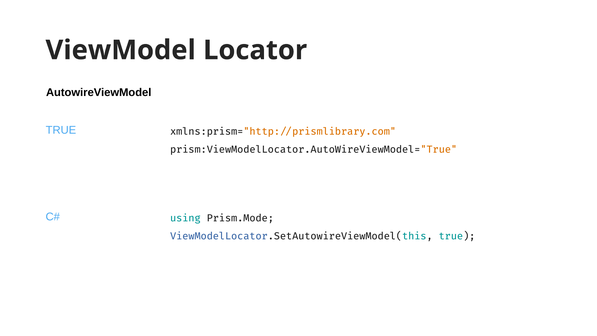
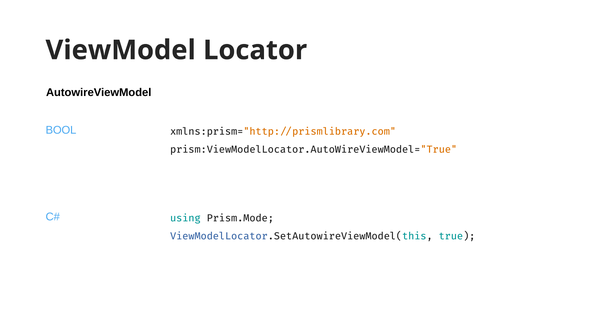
TRUE: TRUE -> BOOL (61, 130)
